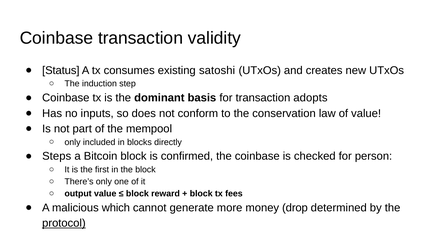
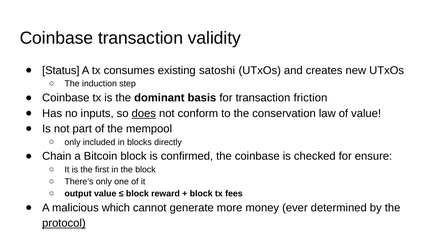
adopts: adopts -> friction (310, 98)
does underline: none -> present (144, 113)
Steps: Steps -> Chain (57, 156)
person: person -> ensure (374, 156)
drop: drop -> ever (295, 208)
